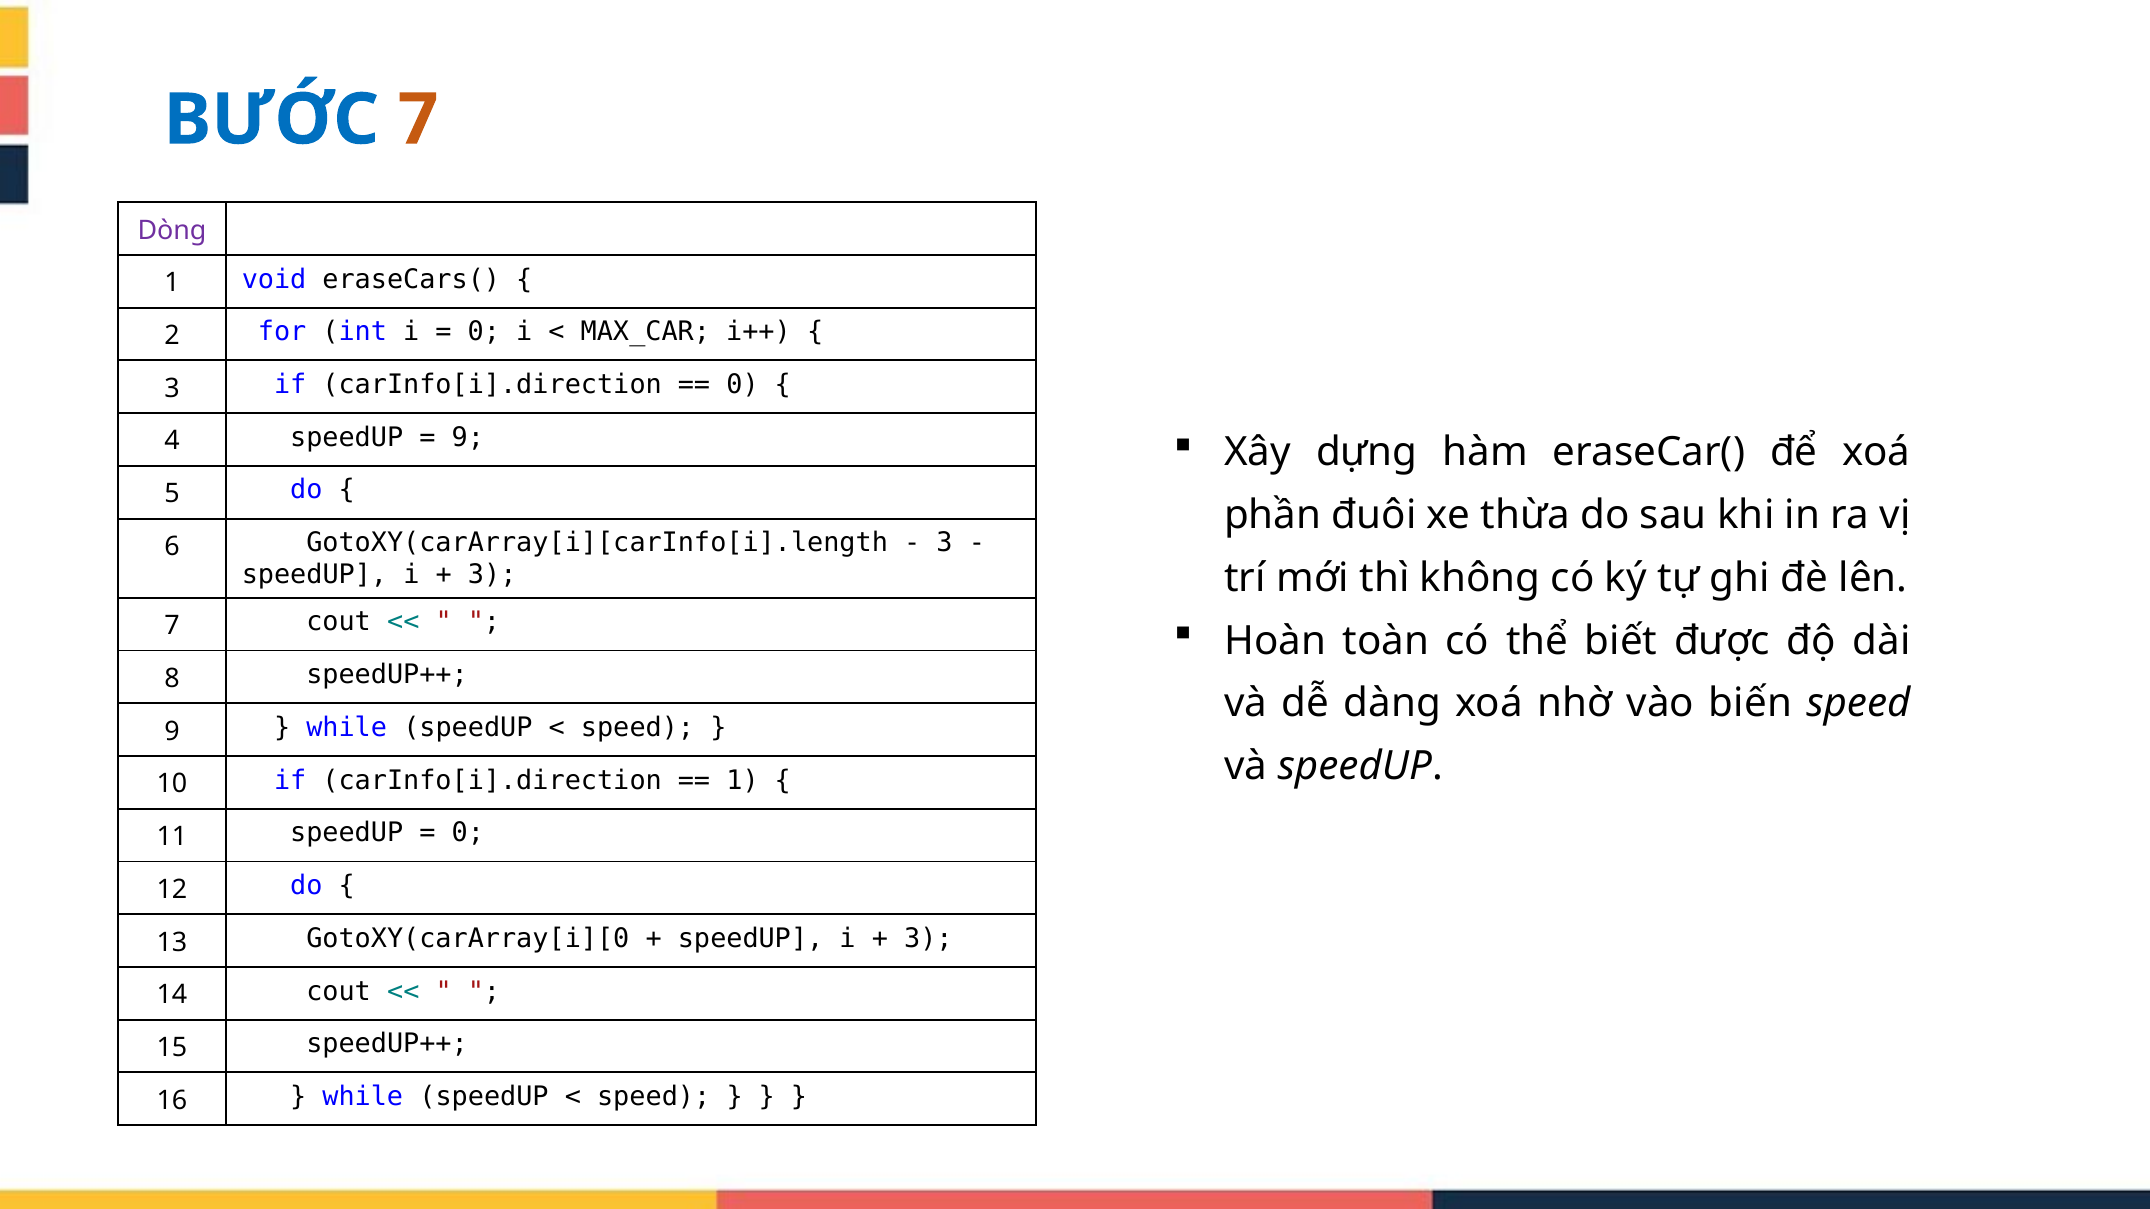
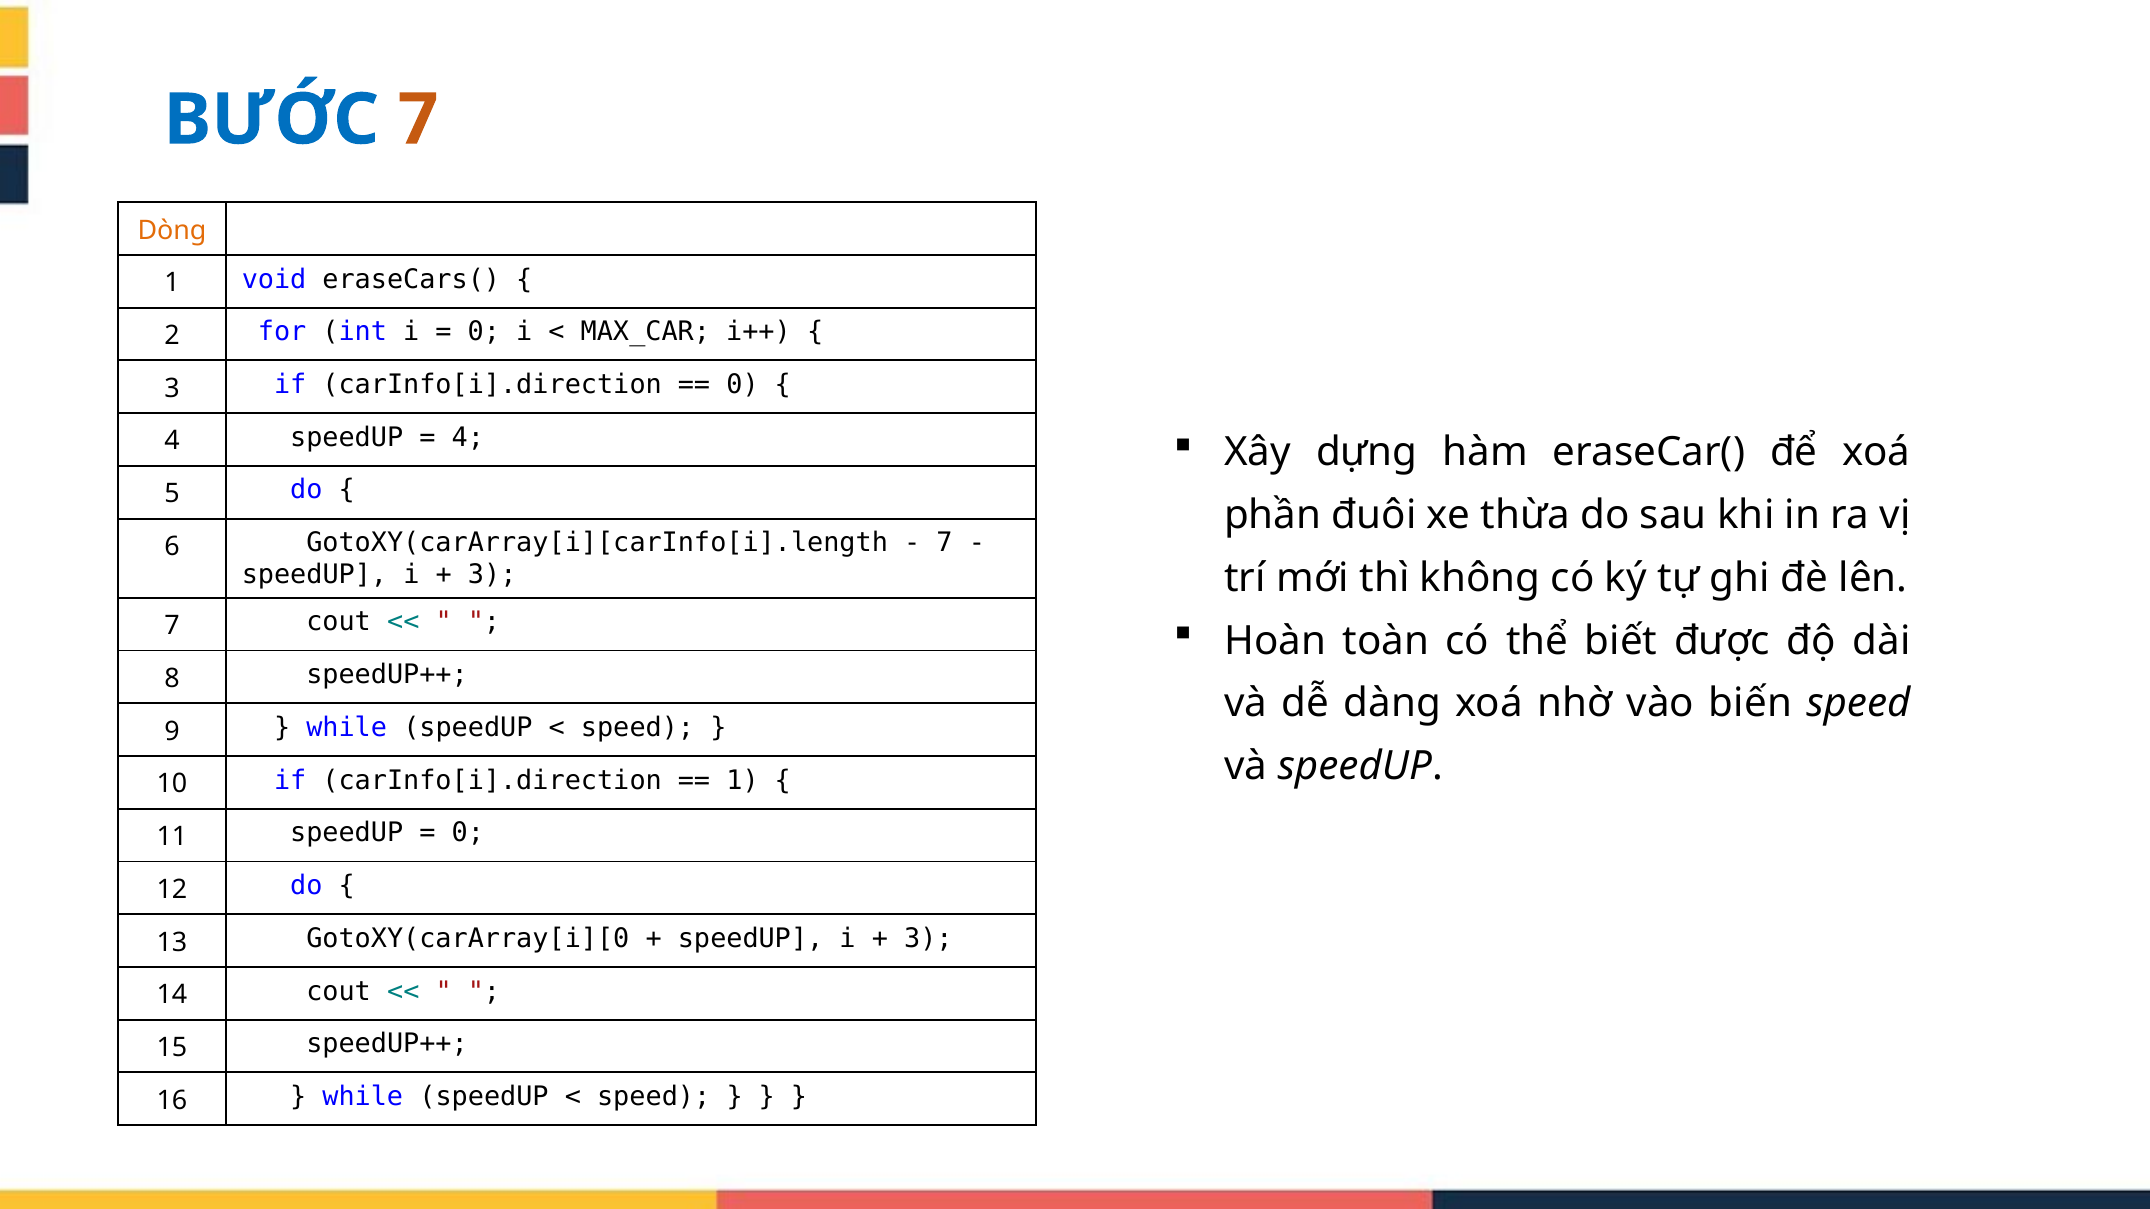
Dòng colour: purple -> orange (172, 230)
9: 9 -> 4 (468, 437)
3: 3 -> 7 (944, 543)
